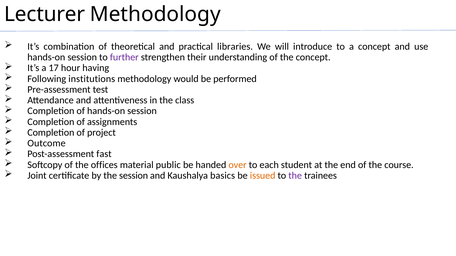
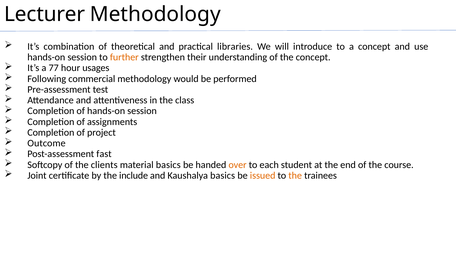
further colour: purple -> orange (124, 57)
17: 17 -> 77 (54, 68)
having: having -> usages (96, 68)
institutions: institutions -> commercial (92, 79)
offices: offices -> clients (104, 165)
material public: public -> basics (168, 165)
the session: session -> include (134, 176)
the colour: purple -> orange (295, 176)
